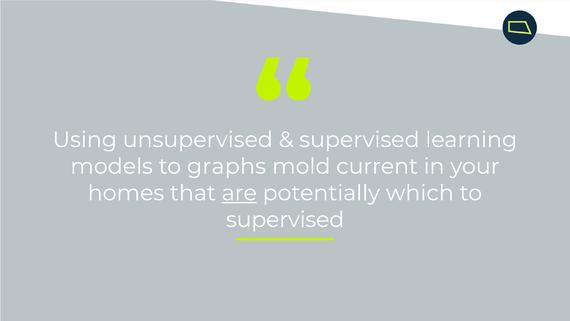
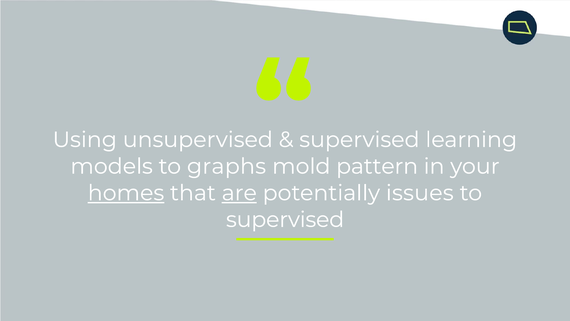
current: current -> pattern (377, 166)
homes underline: none -> present (126, 193)
which: which -> issues (420, 193)
